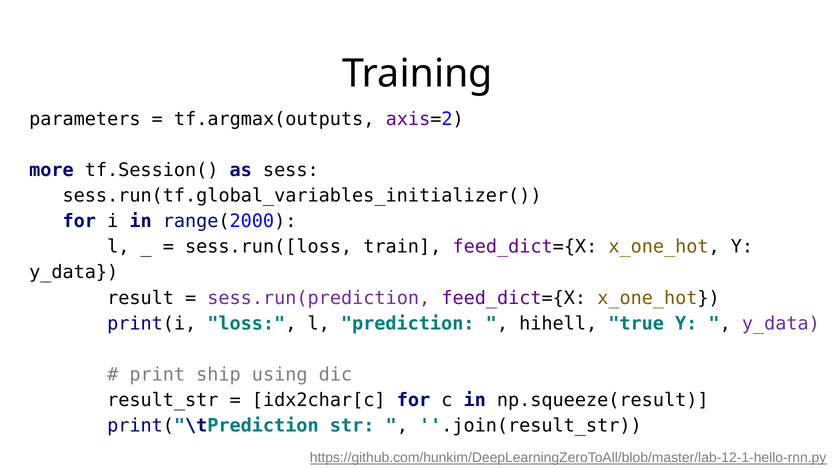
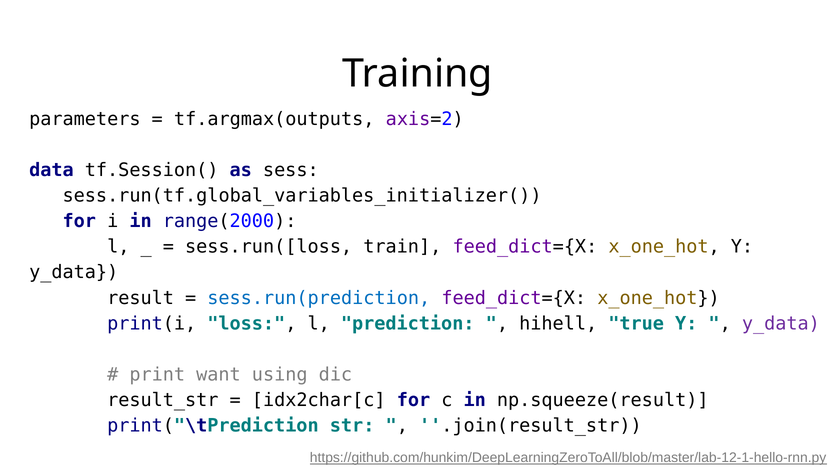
more: more -> data (51, 170)
sess.run(prediction colour: purple -> blue (319, 298)
ship: ship -> want (218, 375)
